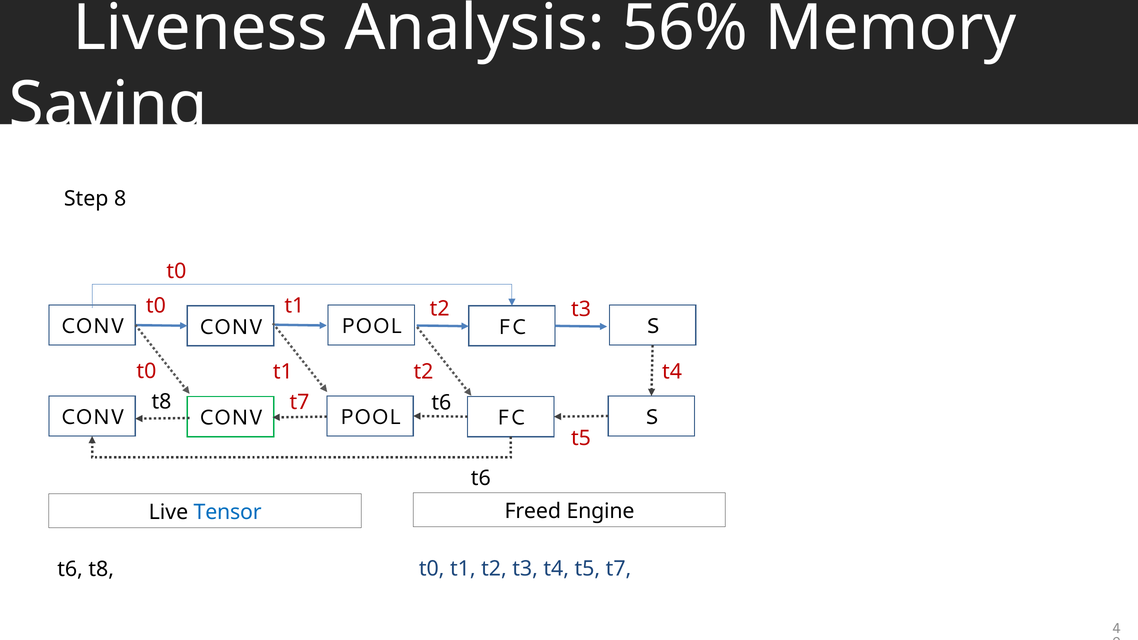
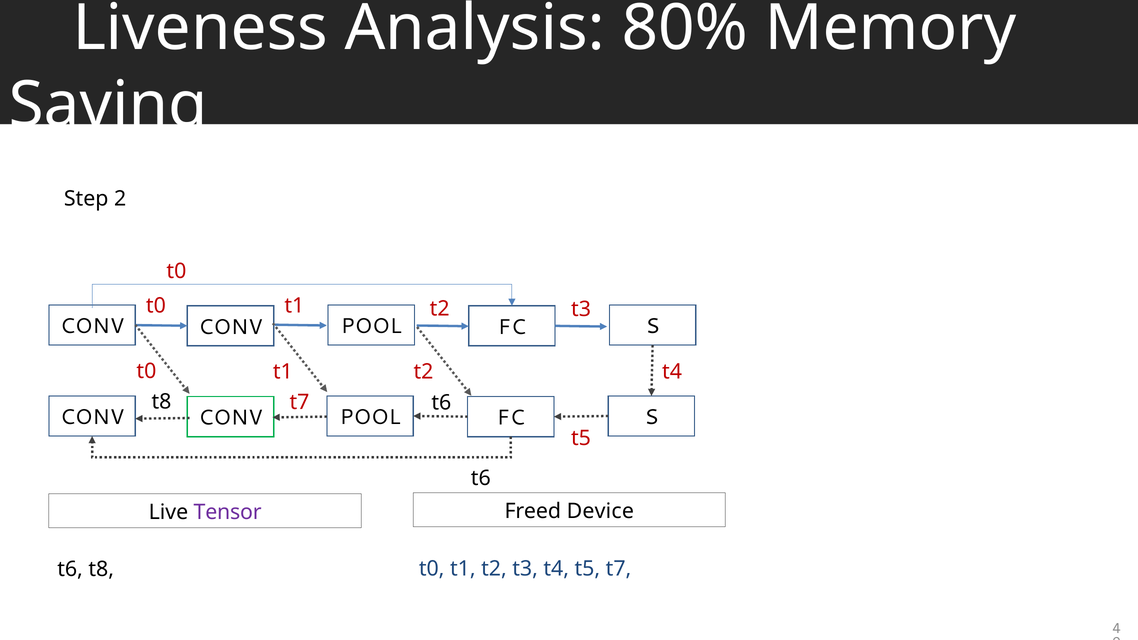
56%: 56% -> 80% (685, 28)
8: 8 -> 2 (120, 199)
Engine: Engine -> Device (600, 512)
Tensor colour: blue -> purple (228, 512)
